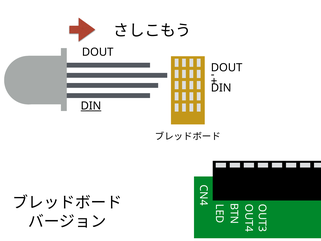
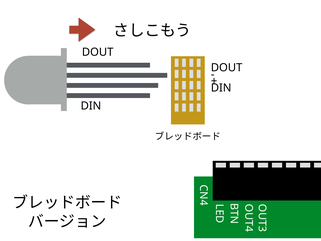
DIN underline: present -> none (91, 106)
